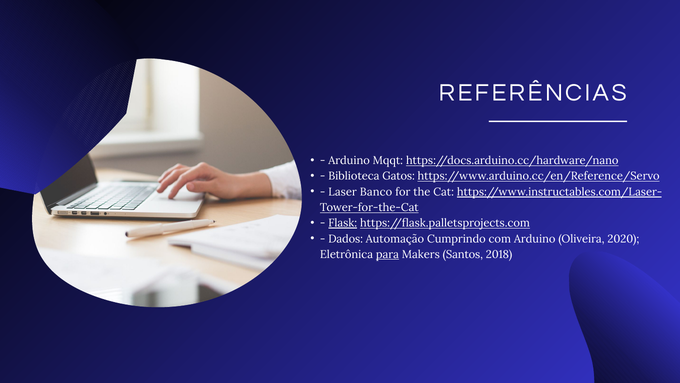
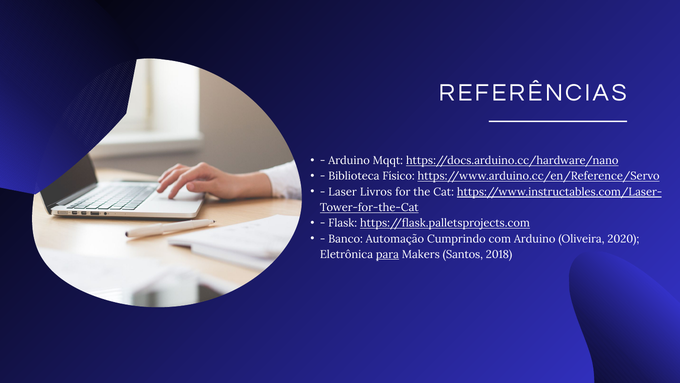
Gatos: Gatos -> Físico (399, 176)
Banco: Banco -> Livros (376, 192)
Flask underline: present -> none (343, 223)
Dados: Dados -> Banco (346, 239)
